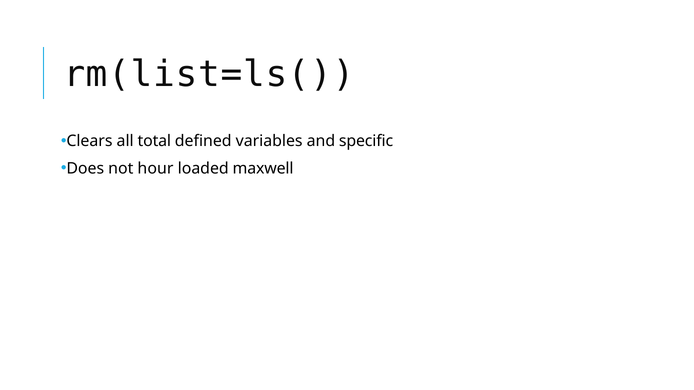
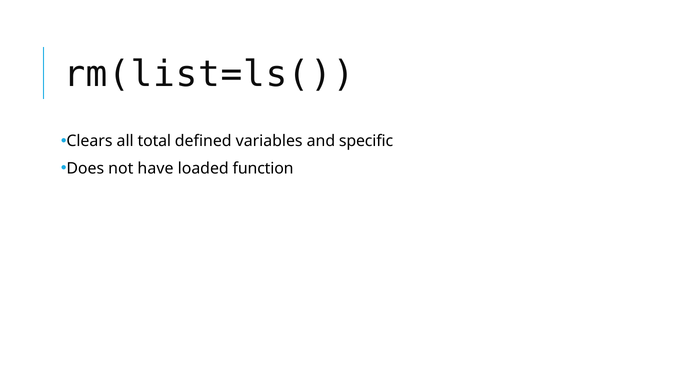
hour: hour -> have (156, 169)
maxwell: maxwell -> function (263, 169)
